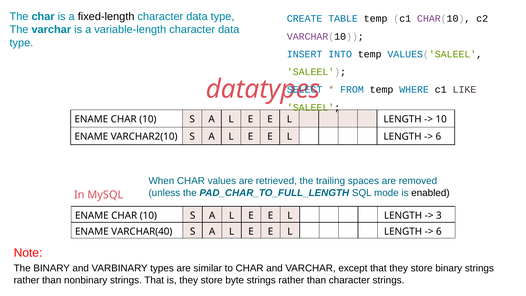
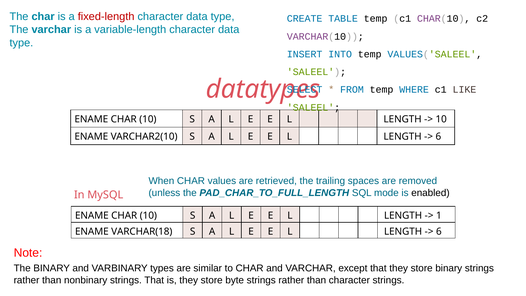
fixed-length colour: black -> red (106, 17)
3: 3 -> 1 (439, 215)
VARCHAR(40: VARCHAR(40 -> VARCHAR(18 (142, 231)
